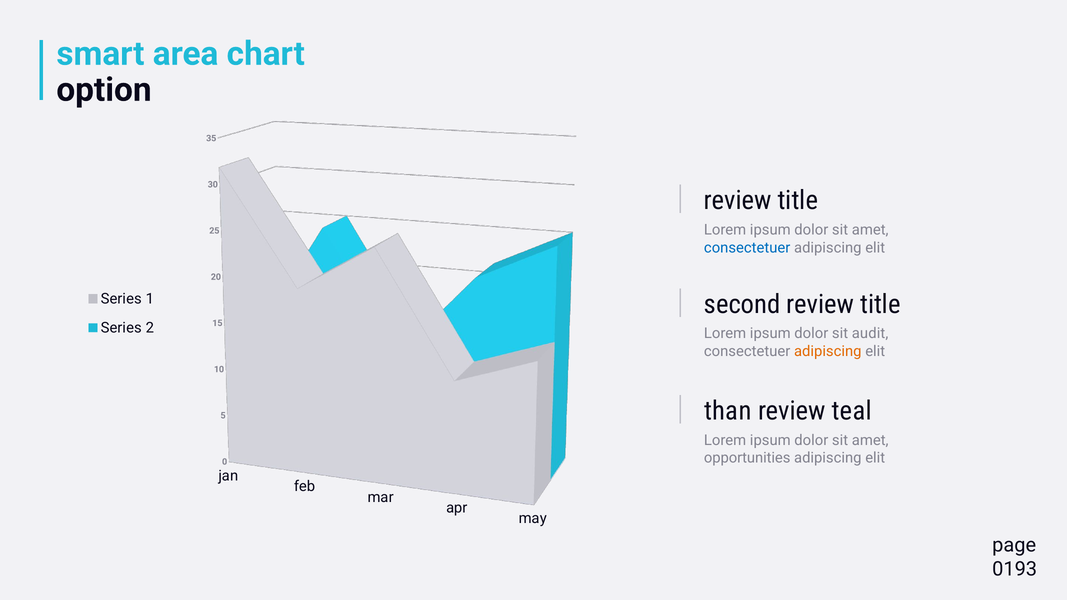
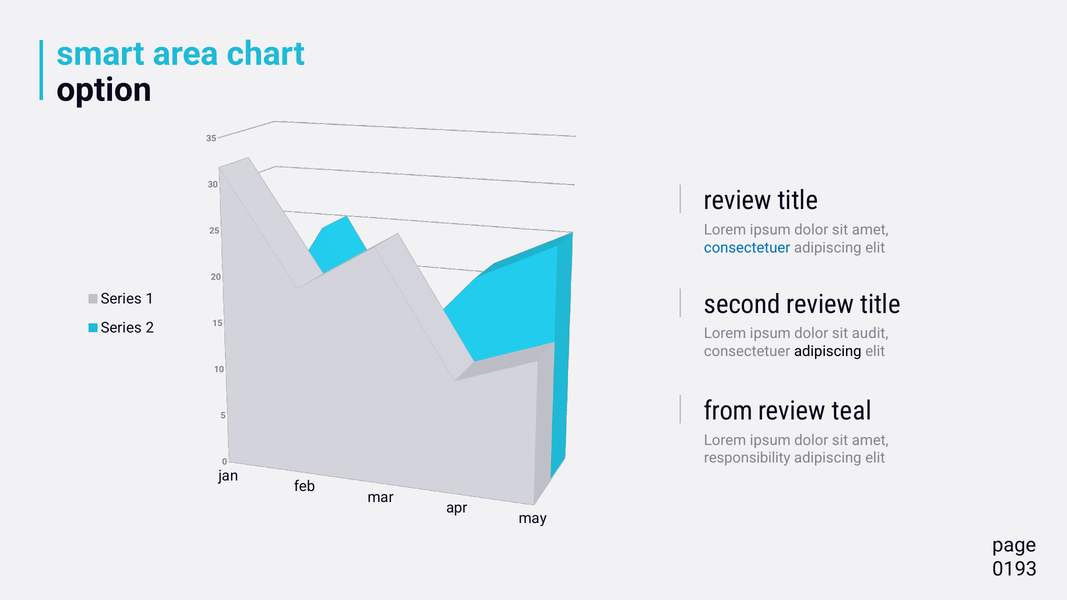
adipiscing colour: orange -> black (828, 352)
than: than -> from (728, 411)
opportunities: opportunities -> responsibility (747, 458)
